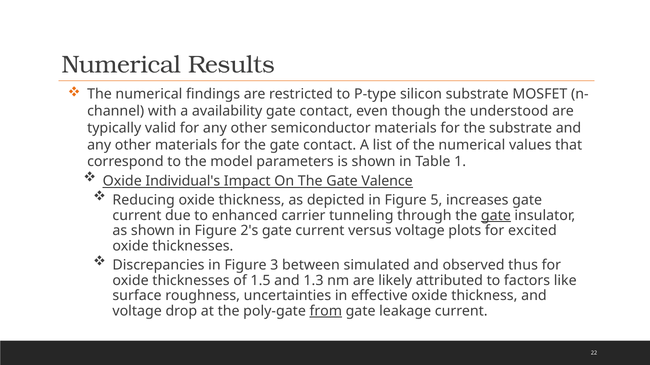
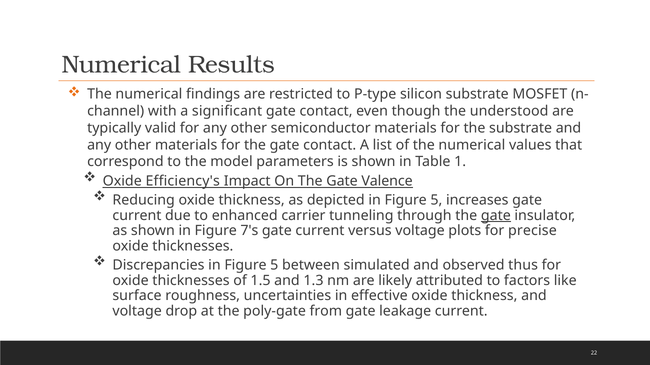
availability: availability -> significant (227, 111)
Individual's: Individual's -> Efficiency's (183, 181)
2's: 2's -> 7's (249, 231)
excited: excited -> precise (532, 231)
Discrepancies in Figure 3: 3 -> 5 (274, 265)
from underline: present -> none (326, 312)
